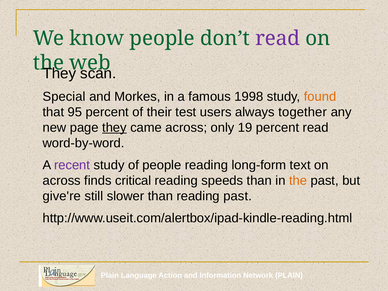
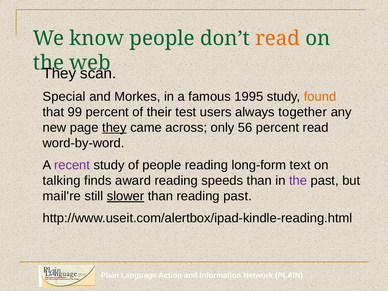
read colour: purple -> orange (278, 38)
1998: 1998 -> 1995 (249, 97)
95: 95 -> 99 (75, 112)
19: 19 -> 56 (245, 128)
across: across -> talking (62, 181)
critical: critical -> award (133, 181)
the colour: orange -> purple (298, 181)
give're: give're -> mail're (62, 196)
slower underline: none -> present (126, 196)
